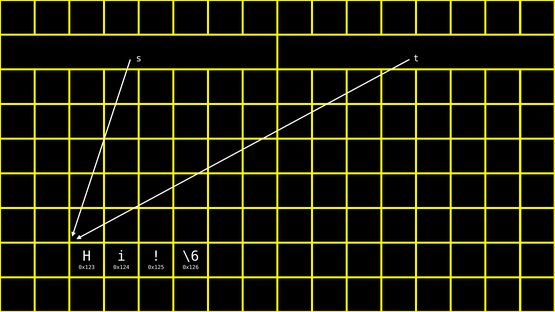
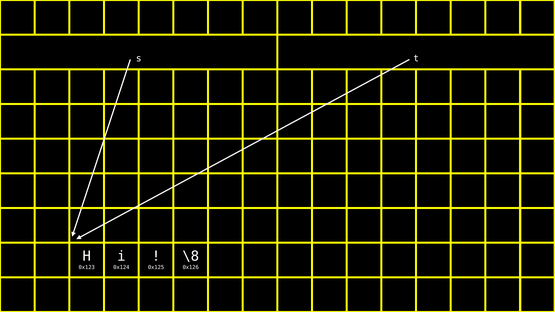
\6: \6 -> \8 (191, 257)
